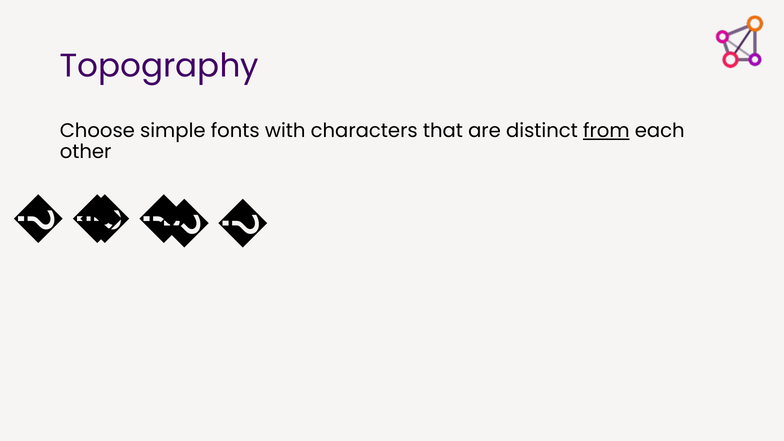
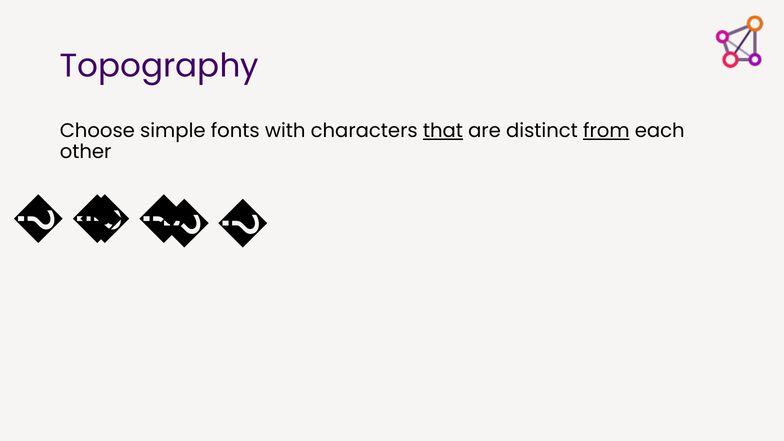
that underline: none -> present (443, 131)
